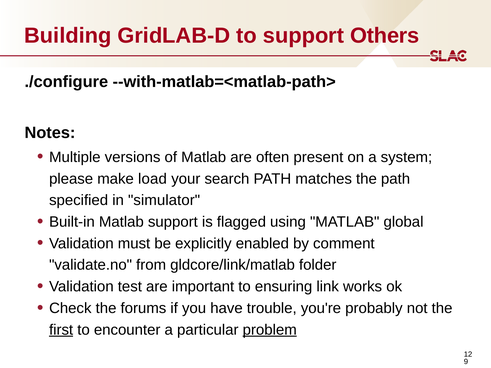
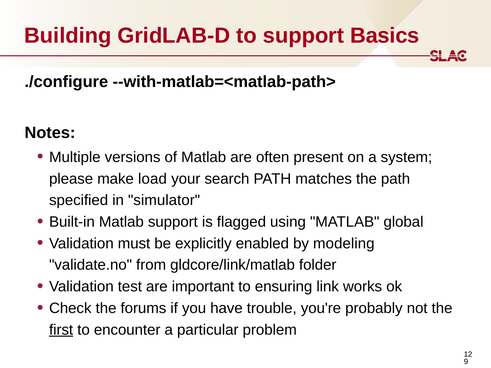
Others: Others -> Basics (385, 36)
comment: comment -> modeling (344, 244)
problem underline: present -> none (270, 330)
